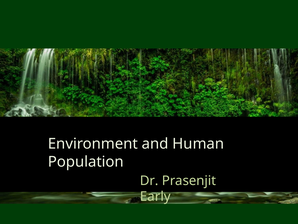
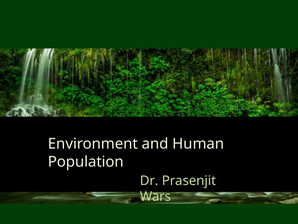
Early: Early -> Wars (155, 196)
